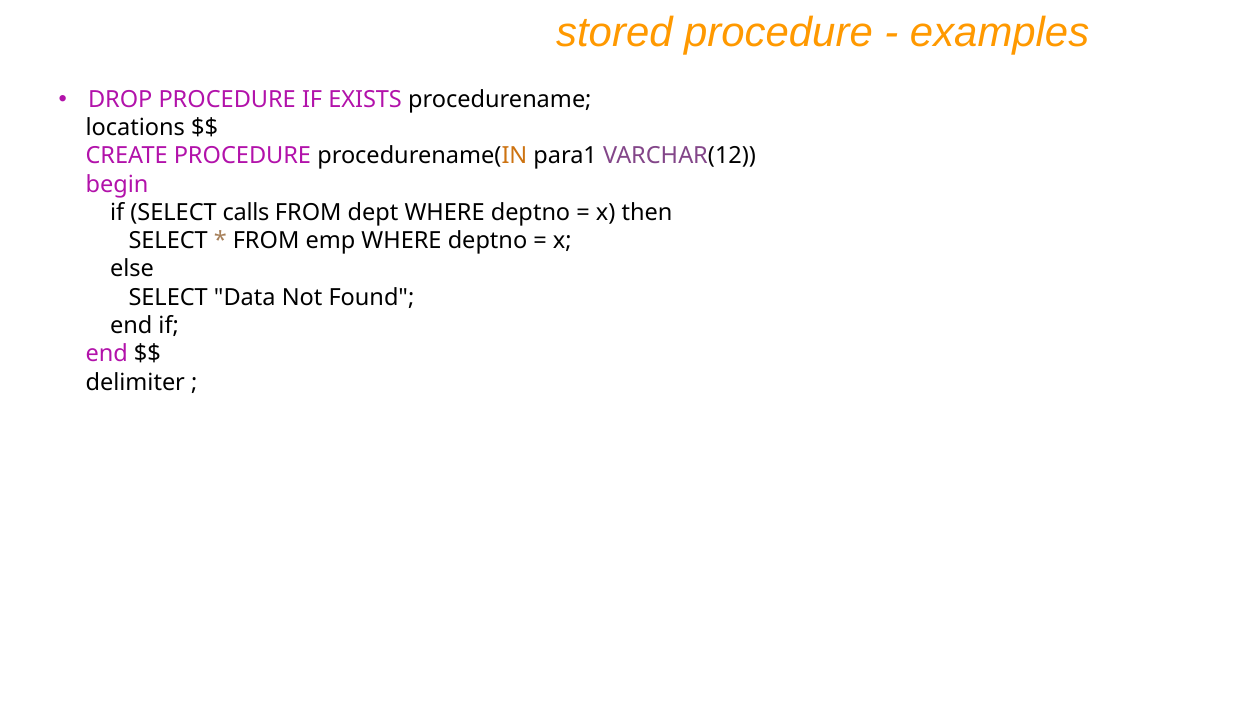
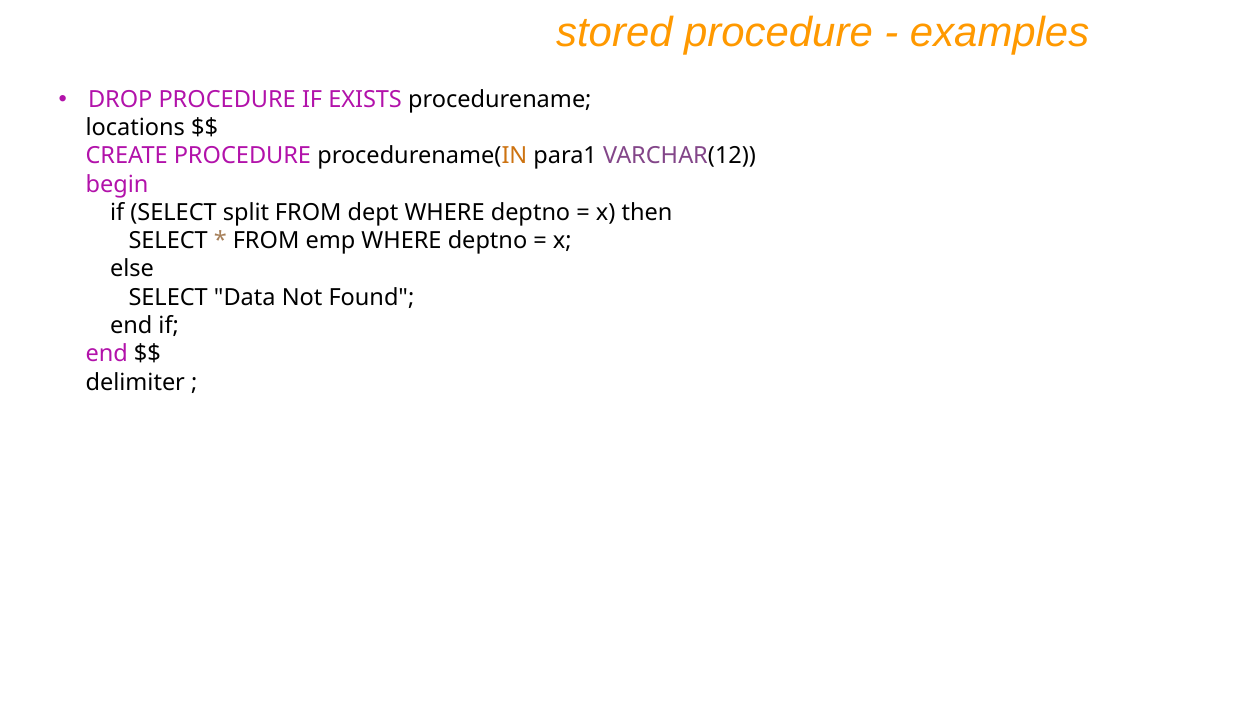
calls: calls -> split (246, 212)
